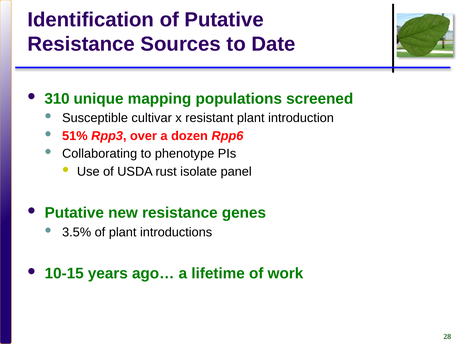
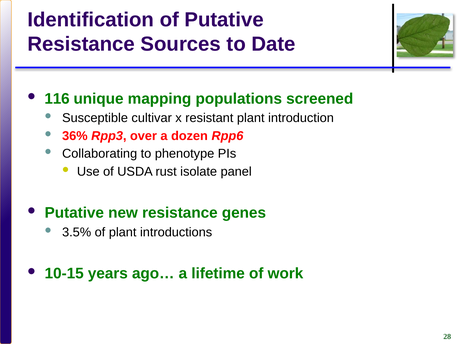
310: 310 -> 116 (57, 99)
51%: 51% -> 36% (75, 136)
